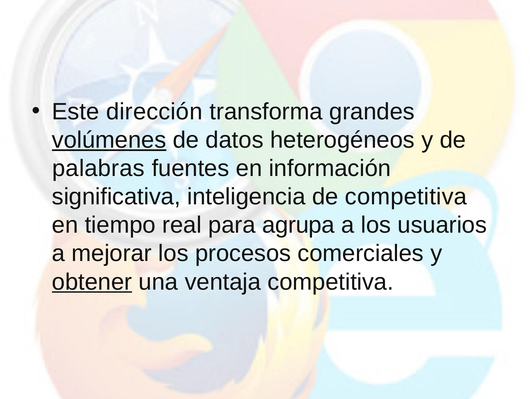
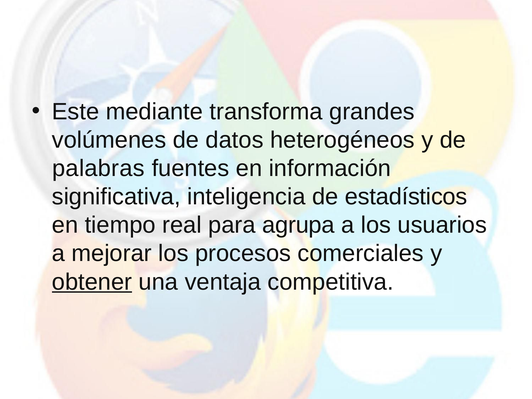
dirección: dirección -> mediante (154, 112)
volúmenes underline: present -> none (109, 140)
de competitiva: competitiva -> estadísticos (406, 197)
